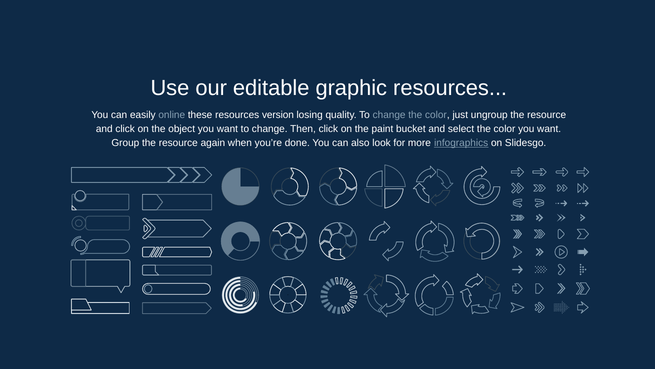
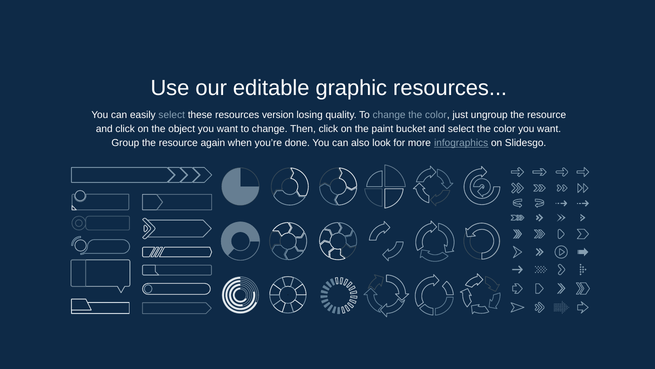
easily online: online -> select (172, 115)
